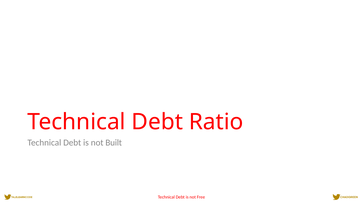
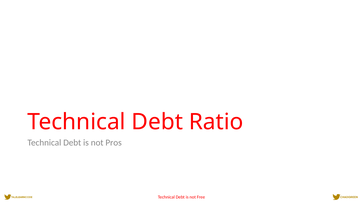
Built: Built -> Pros (114, 143)
